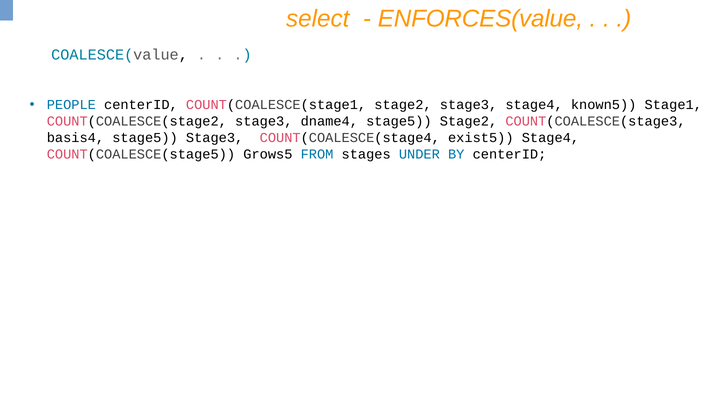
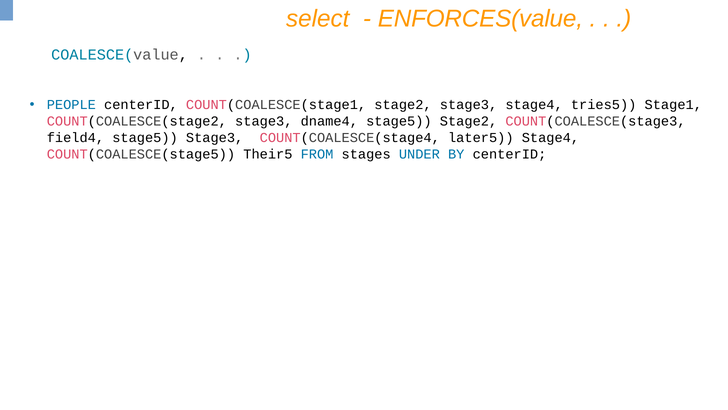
known5: known5 -> tries5 (604, 105)
basis4: basis4 -> field4 (75, 138)
exist5: exist5 -> later5 (481, 138)
Grows5: Grows5 -> Their5 (268, 154)
